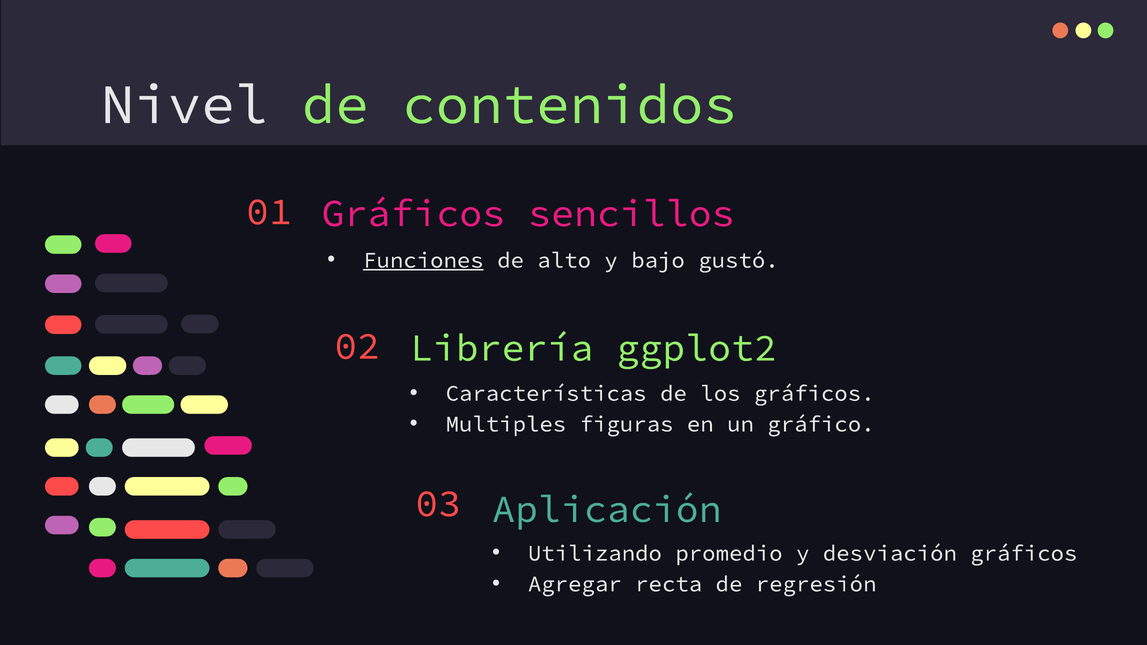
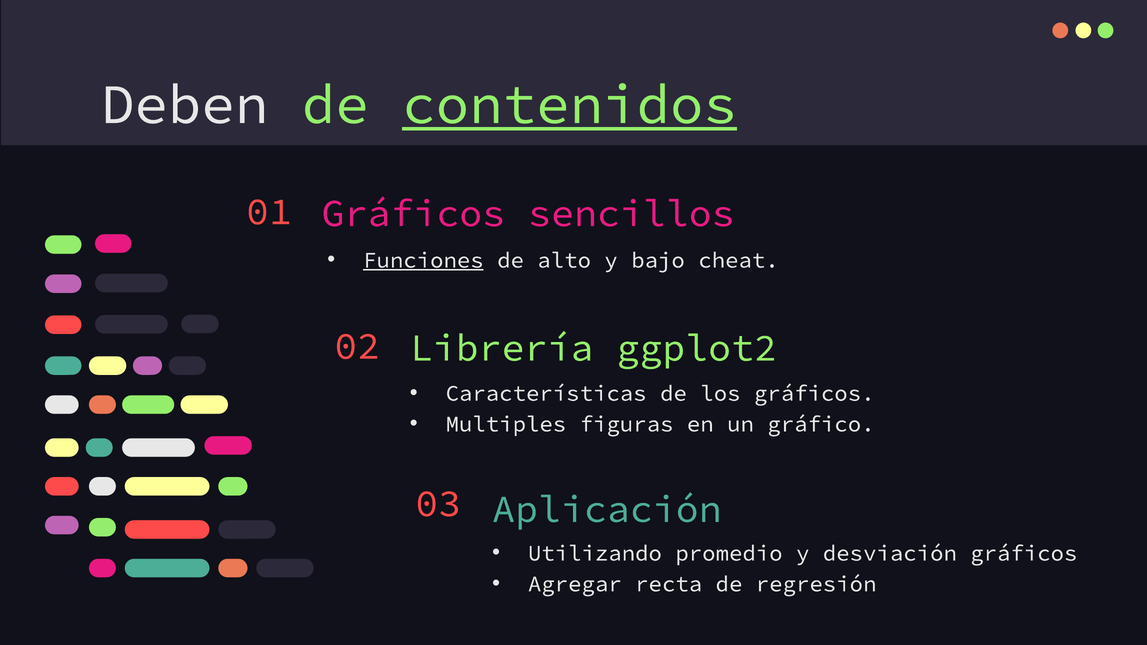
Nivel: Nivel -> Deben (185, 105)
contenidos underline: none -> present (570, 105)
gustó: gustó -> cheat (739, 260)
